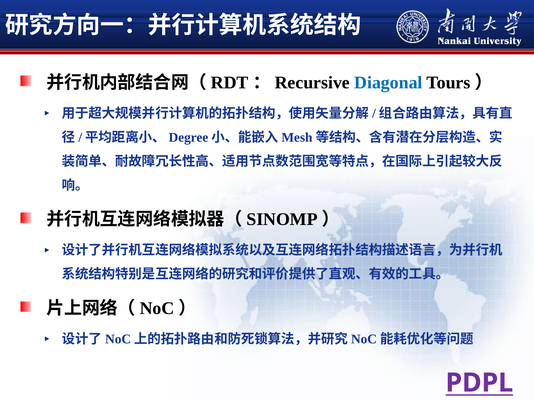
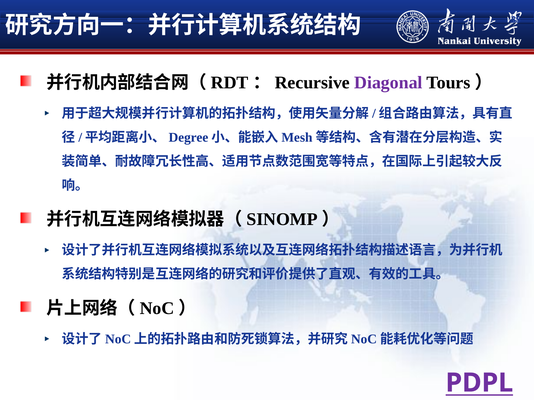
Diagonal colour: blue -> purple (388, 83)
